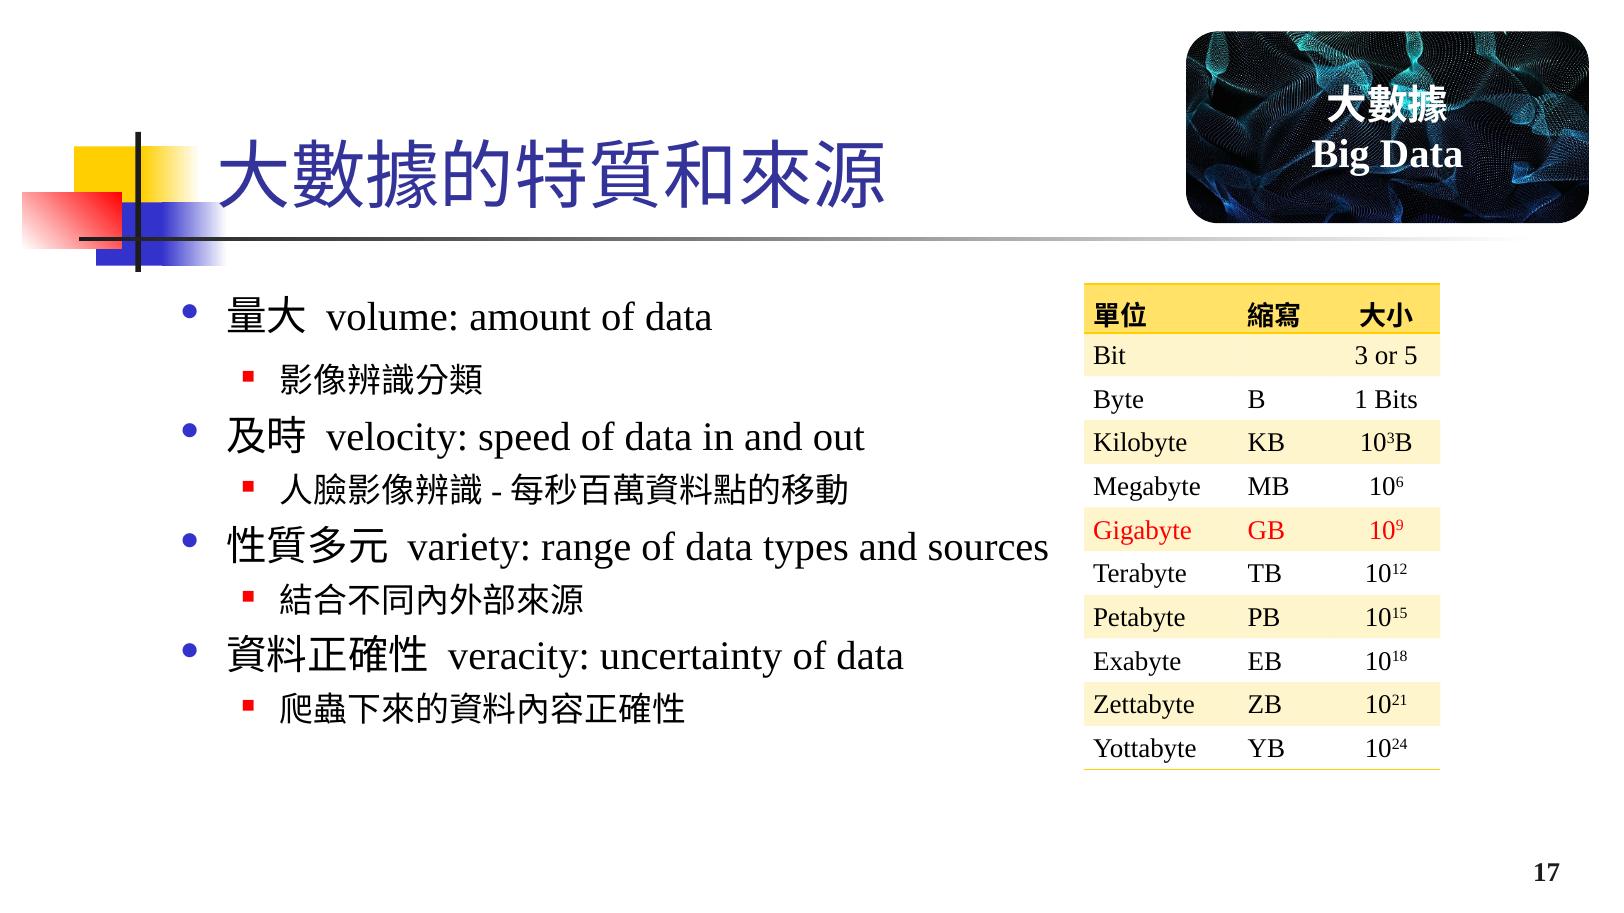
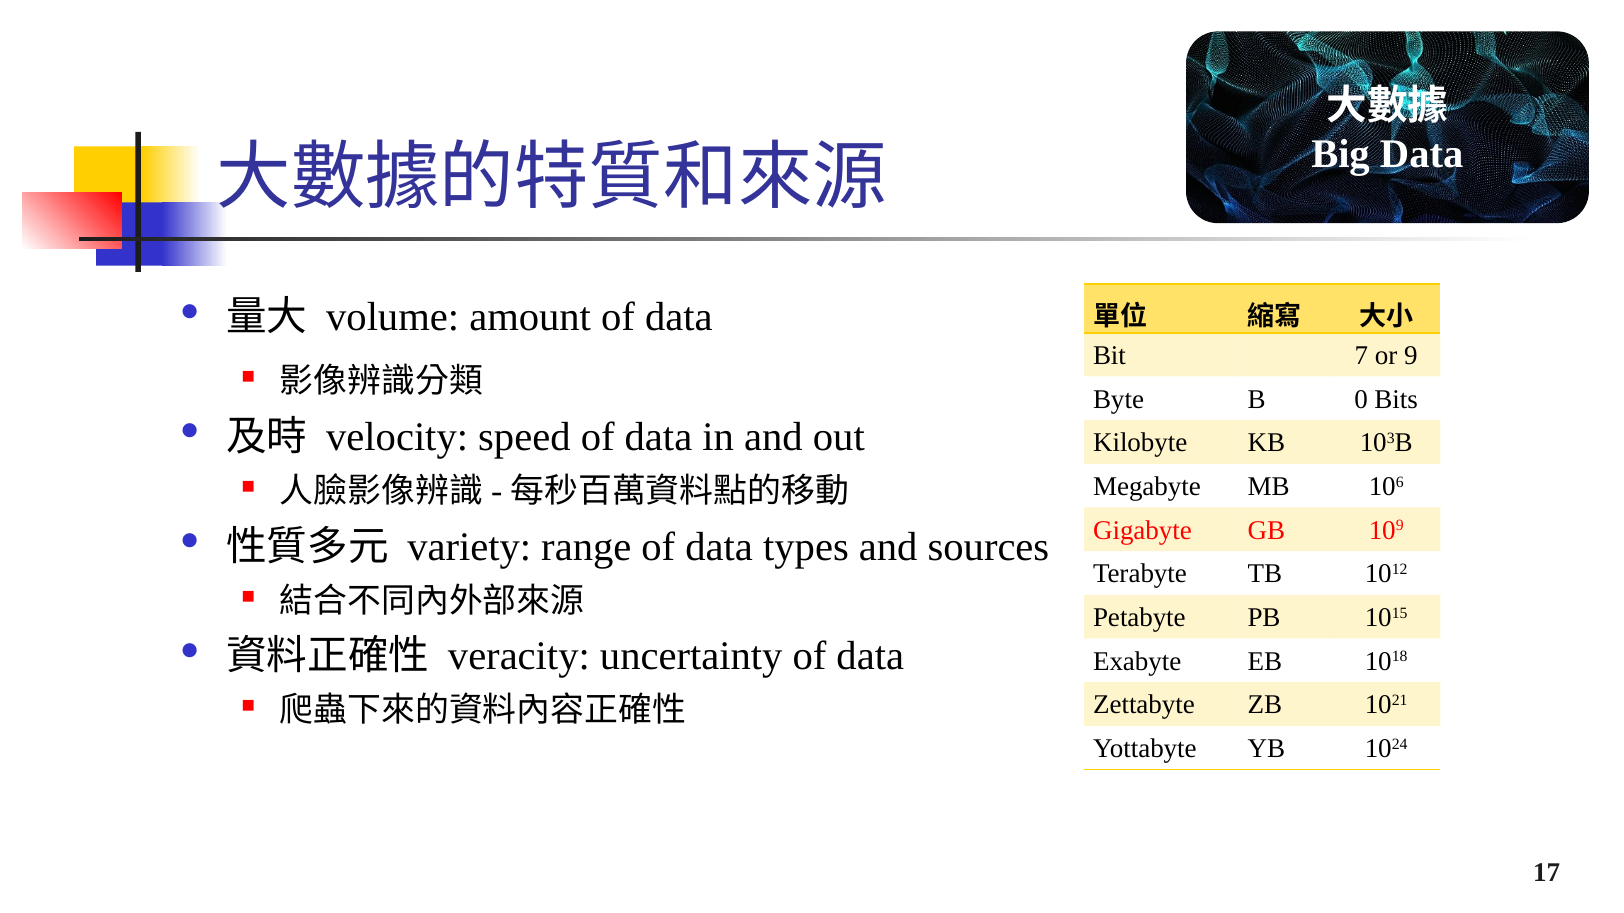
3: 3 -> 7 (1362, 356)
5: 5 -> 9 (1411, 356)
1: 1 -> 0 (1361, 399)
